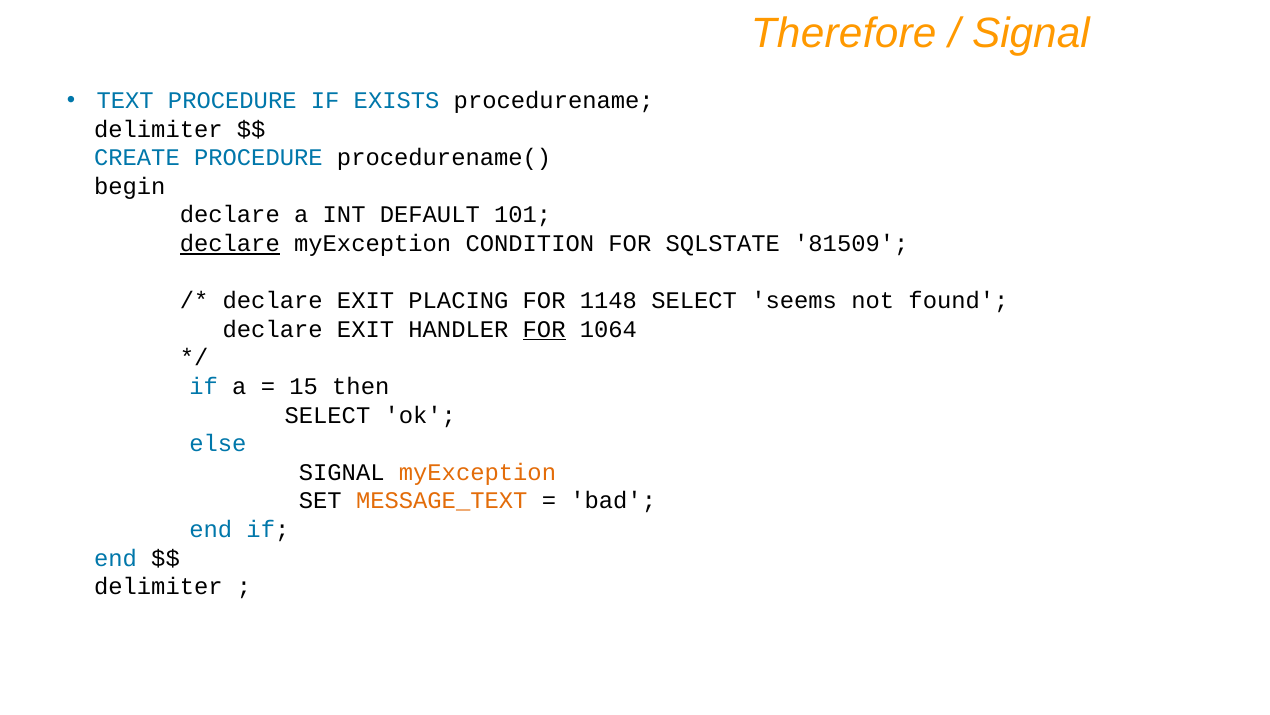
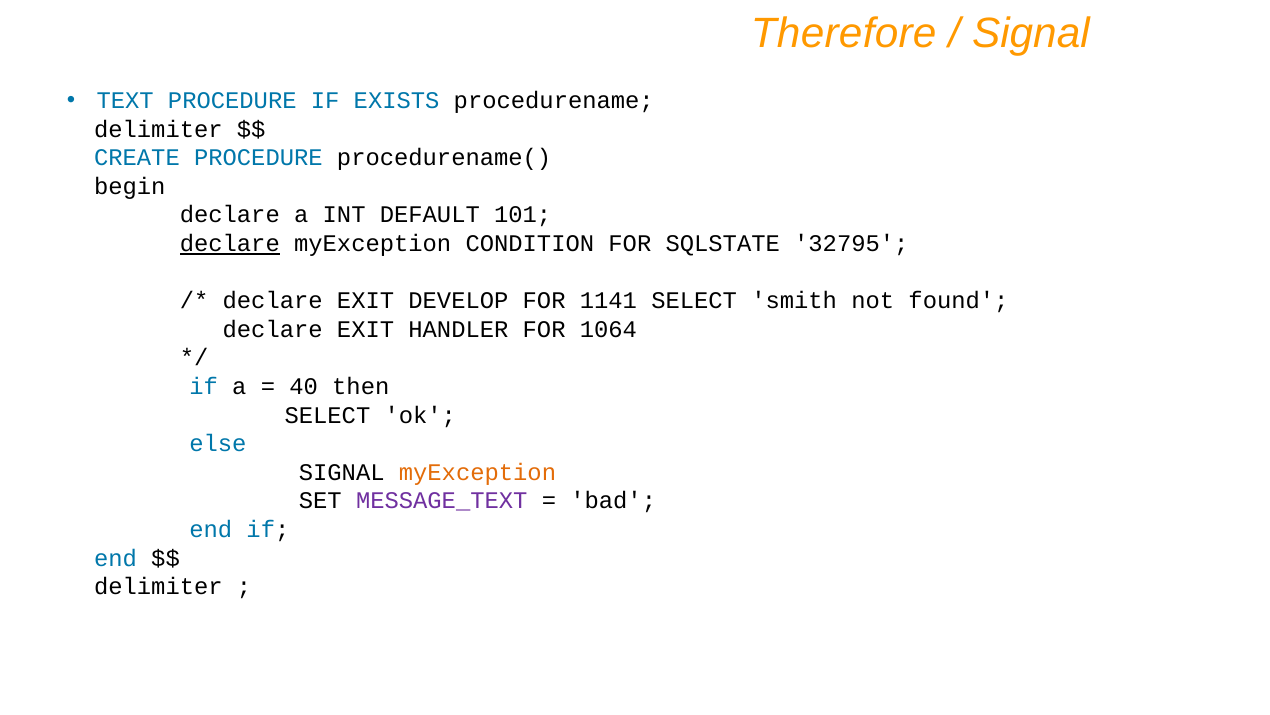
81509: 81509 -> 32795 (851, 243)
PLACING: PLACING -> DEVELOP (458, 301)
1148: 1148 -> 1141 (608, 301)
seems: seems -> smith (794, 301)
FOR underline: present -> none (544, 329)
15: 15 -> 40 (304, 386)
MESSAGE_TEXT colour: orange -> purple (442, 501)
